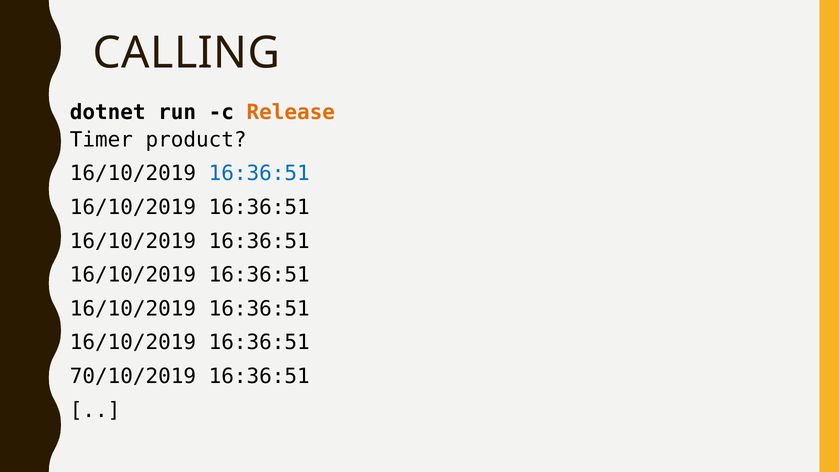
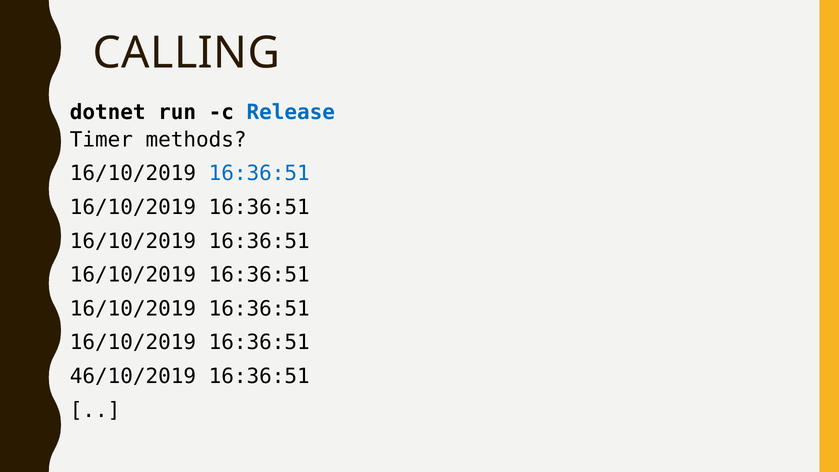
Release colour: orange -> blue (291, 112)
product: product -> methods (196, 140)
70/10/2019: 70/10/2019 -> 46/10/2019 (133, 376)
